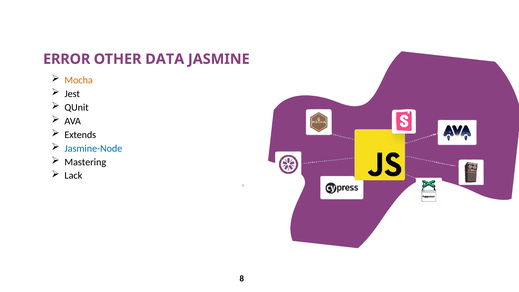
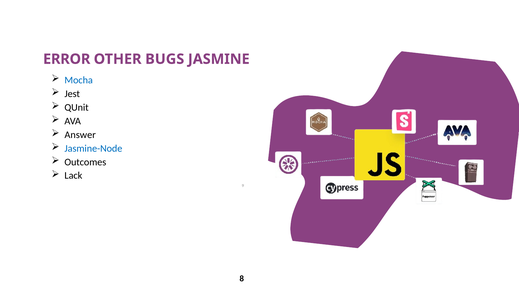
DATA: DATA -> BUGS (165, 59)
Mocha colour: orange -> blue (79, 80)
Extends: Extends -> Answer (80, 135)
Mastering: Mastering -> Outcomes (85, 162)
